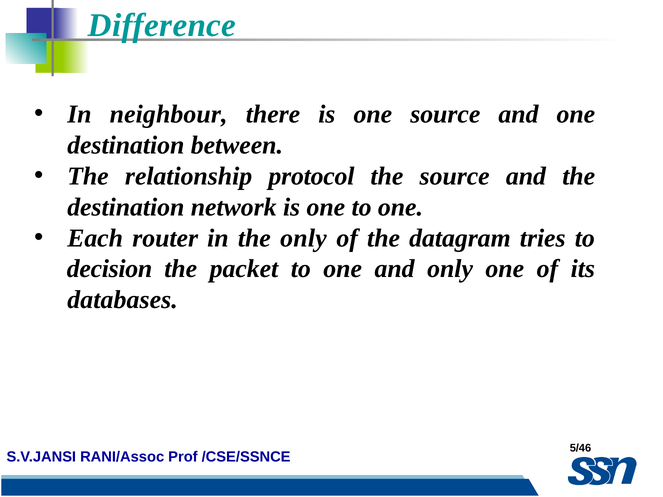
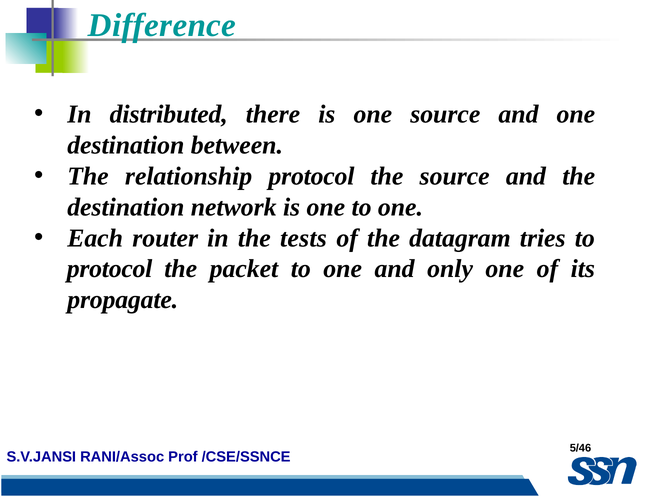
neighbour: neighbour -> distributed (169, 114)
the only: only -> tests (303, 238)
decision: decision -> protocol (110, 269)
databases: databases -> propagate (123, 300)
